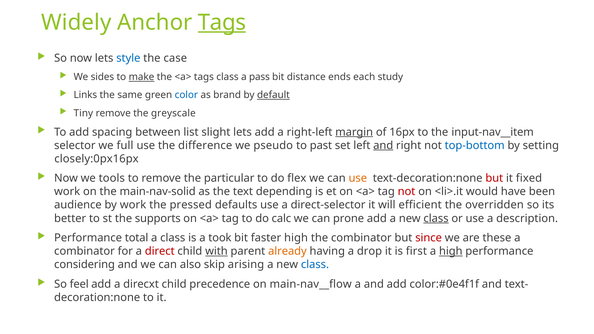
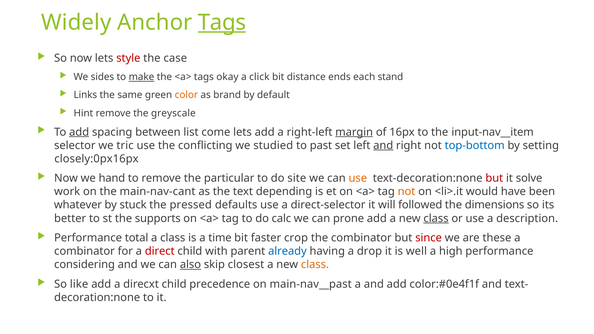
style colour: blue -> red (128, 58)
tags class: class -> okay (227, 77)
pass: pass -> click (259, 77)
study: study -> stand (390, 77)
color colour: blue -> orange (186, 95)
default underline: present -> none (273, 95)
Tiny: Tiny -> Hint (83, 113)
add underline: none -> present (79, 132)
slight: slight -> come (216, 132)
full: full -> tric (125, 145)
difference: difference -> conflicting (205, 145)
pseudo: pseudo -> studied (273, 145)
tools: tools -> hand (112, 178)
flex: flex -> site (297, 178)
fixed: fixed -> solve (529, 178)
main-nav-solid: main-nav-solid -> main-nav-cant (158, 192)
not colour: red -> orange (407, 192)
audience: audience -> whatever (78, 205)
by work: work -> stuck (133, 205)
efficient: efficient -> followed (420, 205)
overridden: overridden -> dimensions (495, 205)
took: took -> time (220, 238)
faster high: high -> crop (296, 238)
with underline: present -> none (216, 251)
already colour: orange -> blue (287, 251)
first: first -> well (416, 251)
high underline: present -> none (451, 251)
also underline: none -> present (190, 265)
arising: arising -> closest (246, 265)
class colour: blue -> orange (315, 265)
feel: feel -> like (79, 284)
main-nav__flow: main-nav__flow -> main-nav__past (311, 284)
